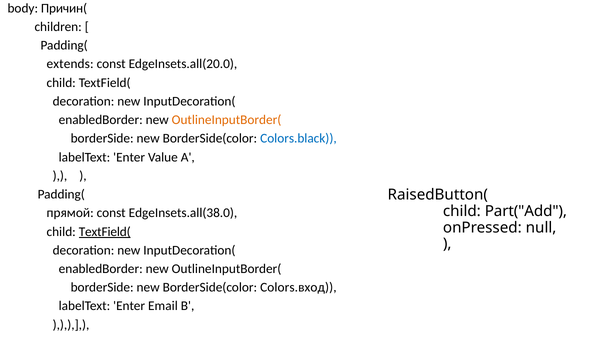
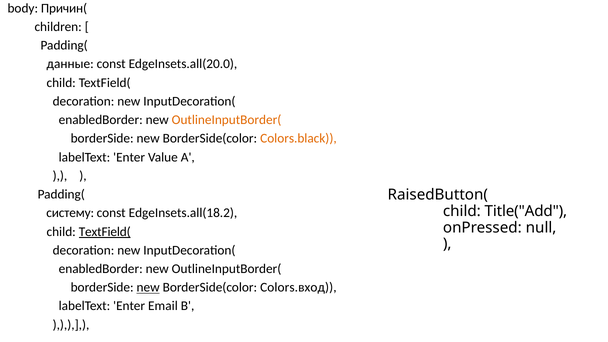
extends: extends -> данные (70, 64)
Colors.black colour: blue -> orange (298, 139)
Part("Add: Part("Add -> Title("Add (526, 211)
прямой: прямой -> систему (70, 213)
EdgeInsets.all(38.0: EdgeInsets.all(38.0 -> EdgeInsets.all(18.2 (183, 213)
new underline: none -> present (148, 287)
